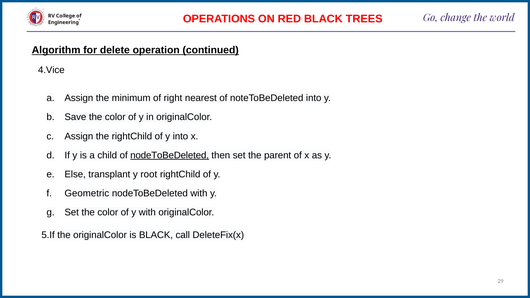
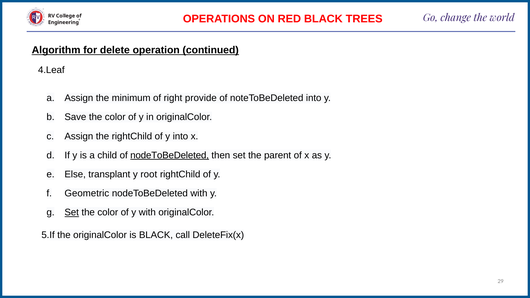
4.Vice: 4.Vice -> 4.Leaf (51, 70)
nearest: nearest -> provide (201, 98)
Set underline: none -> present (72, 213)
